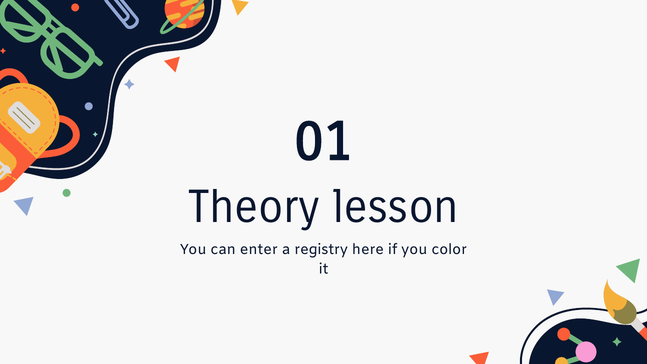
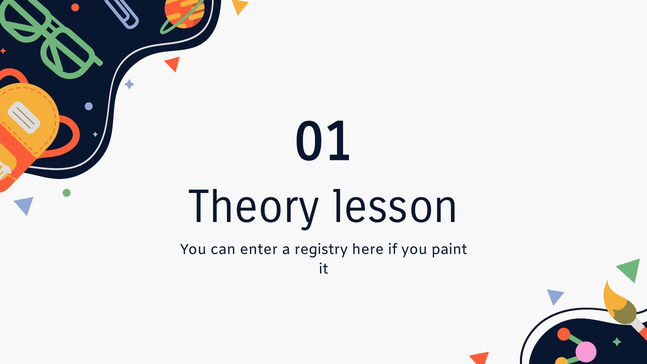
color: color -> paint (449, 249)
